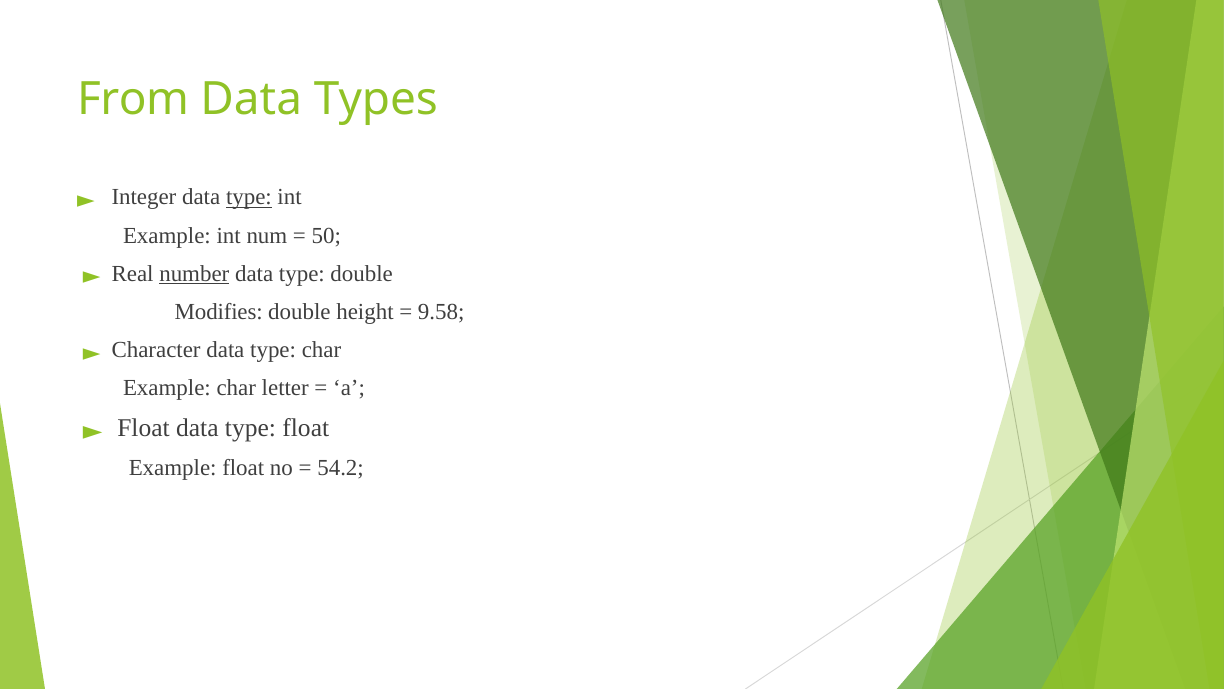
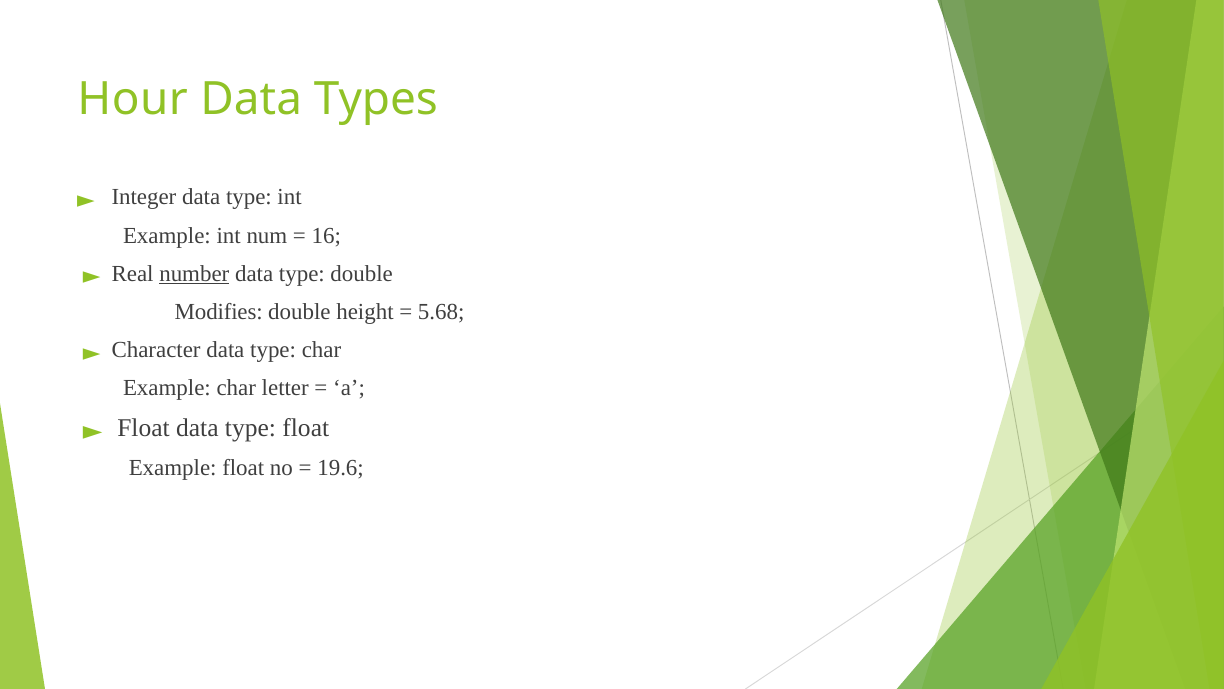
From: From -> Hour (133, 100)
type underline: present -> none (249, 197)
50: 50 -> 16 (326, 235)
9.58: 9.58 -> 5.68 (441, 312)
54.2: 54.2 -> 19.6 (341, 467)
